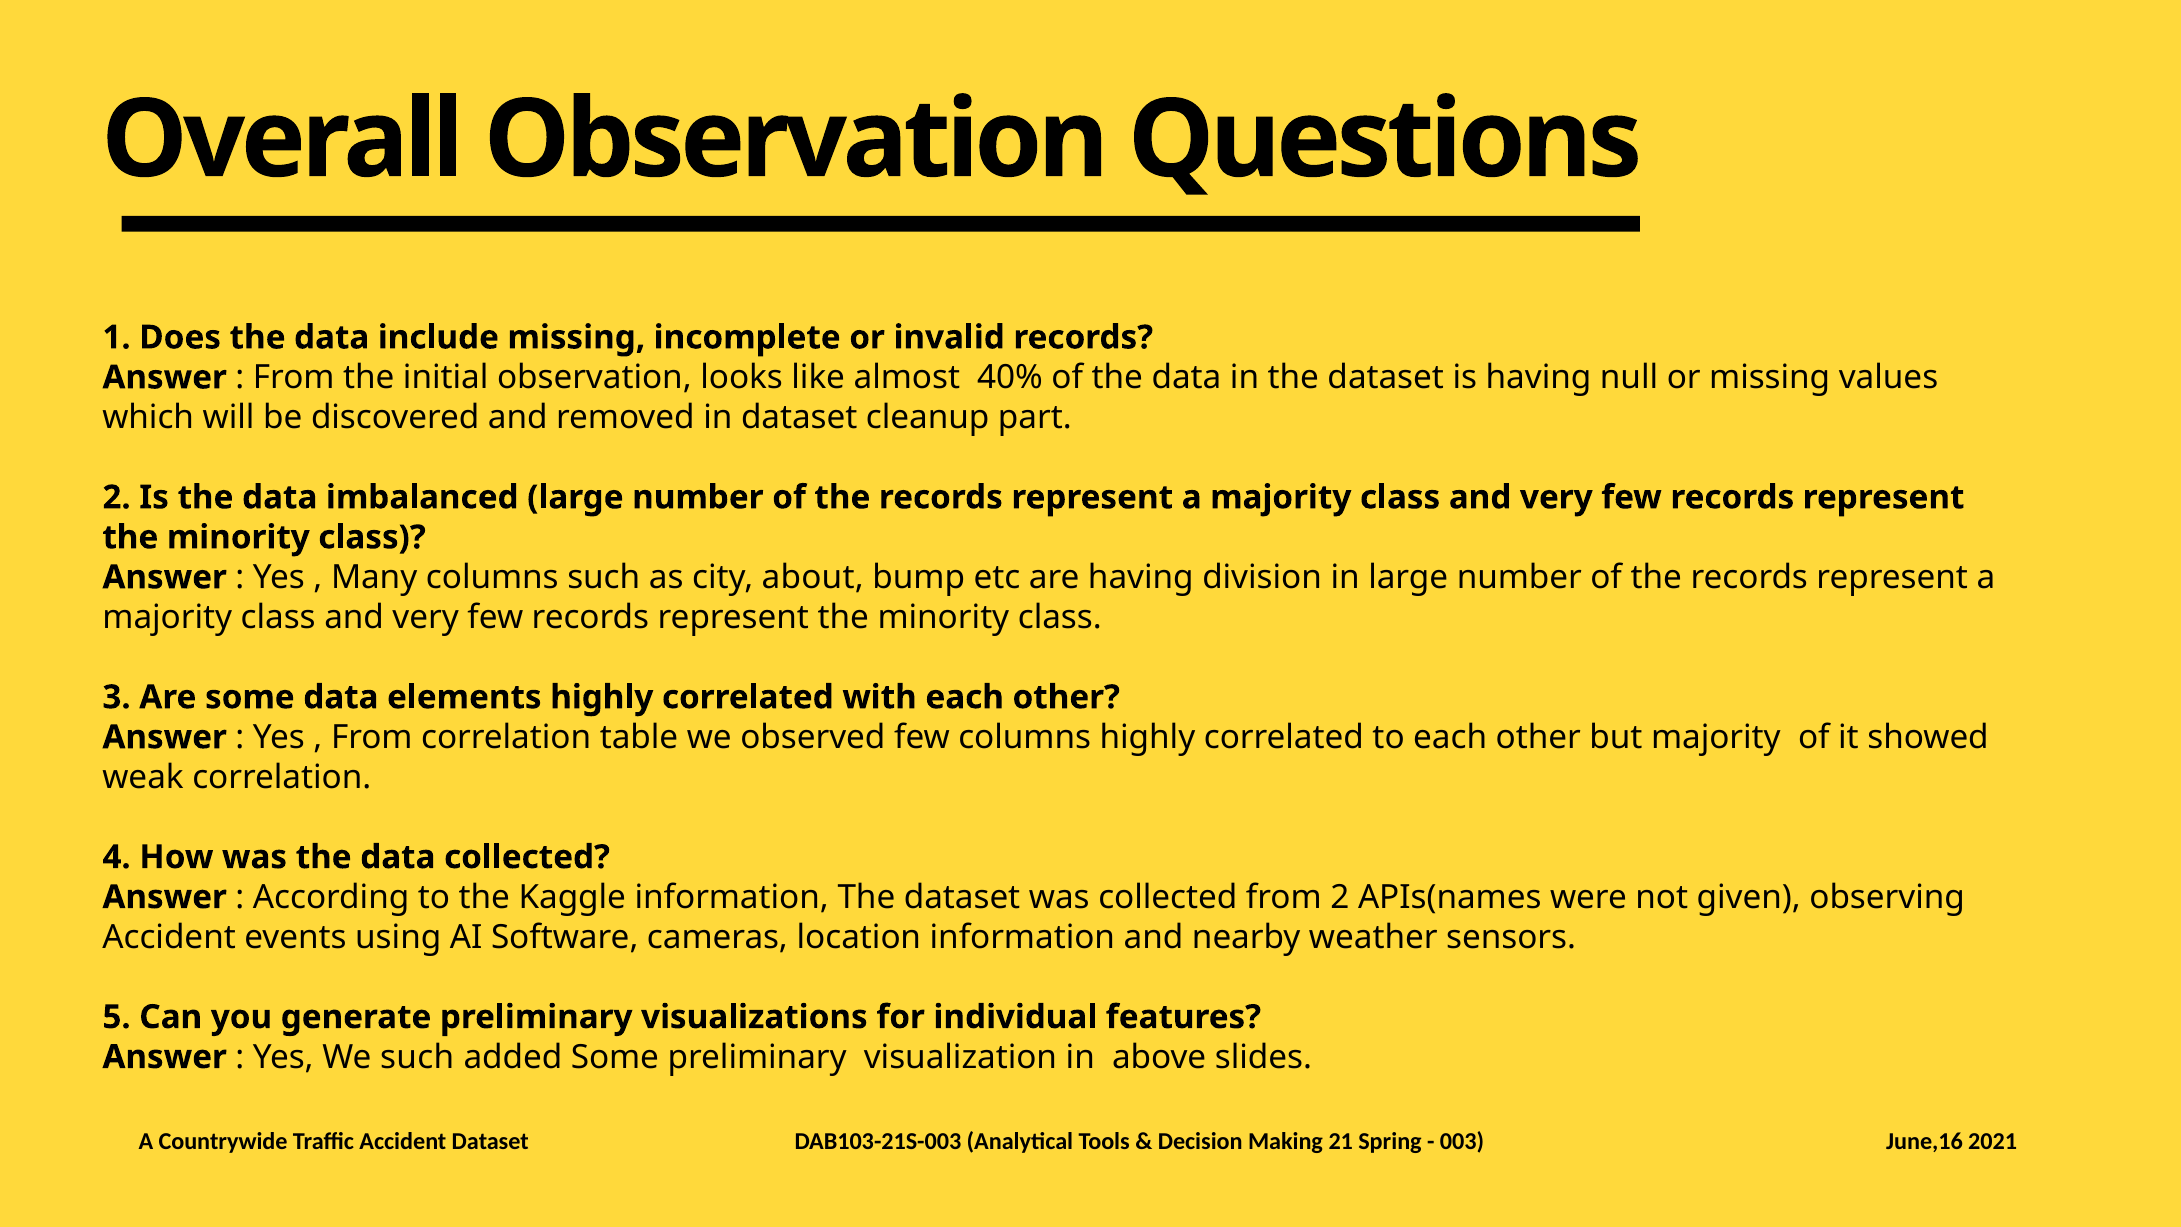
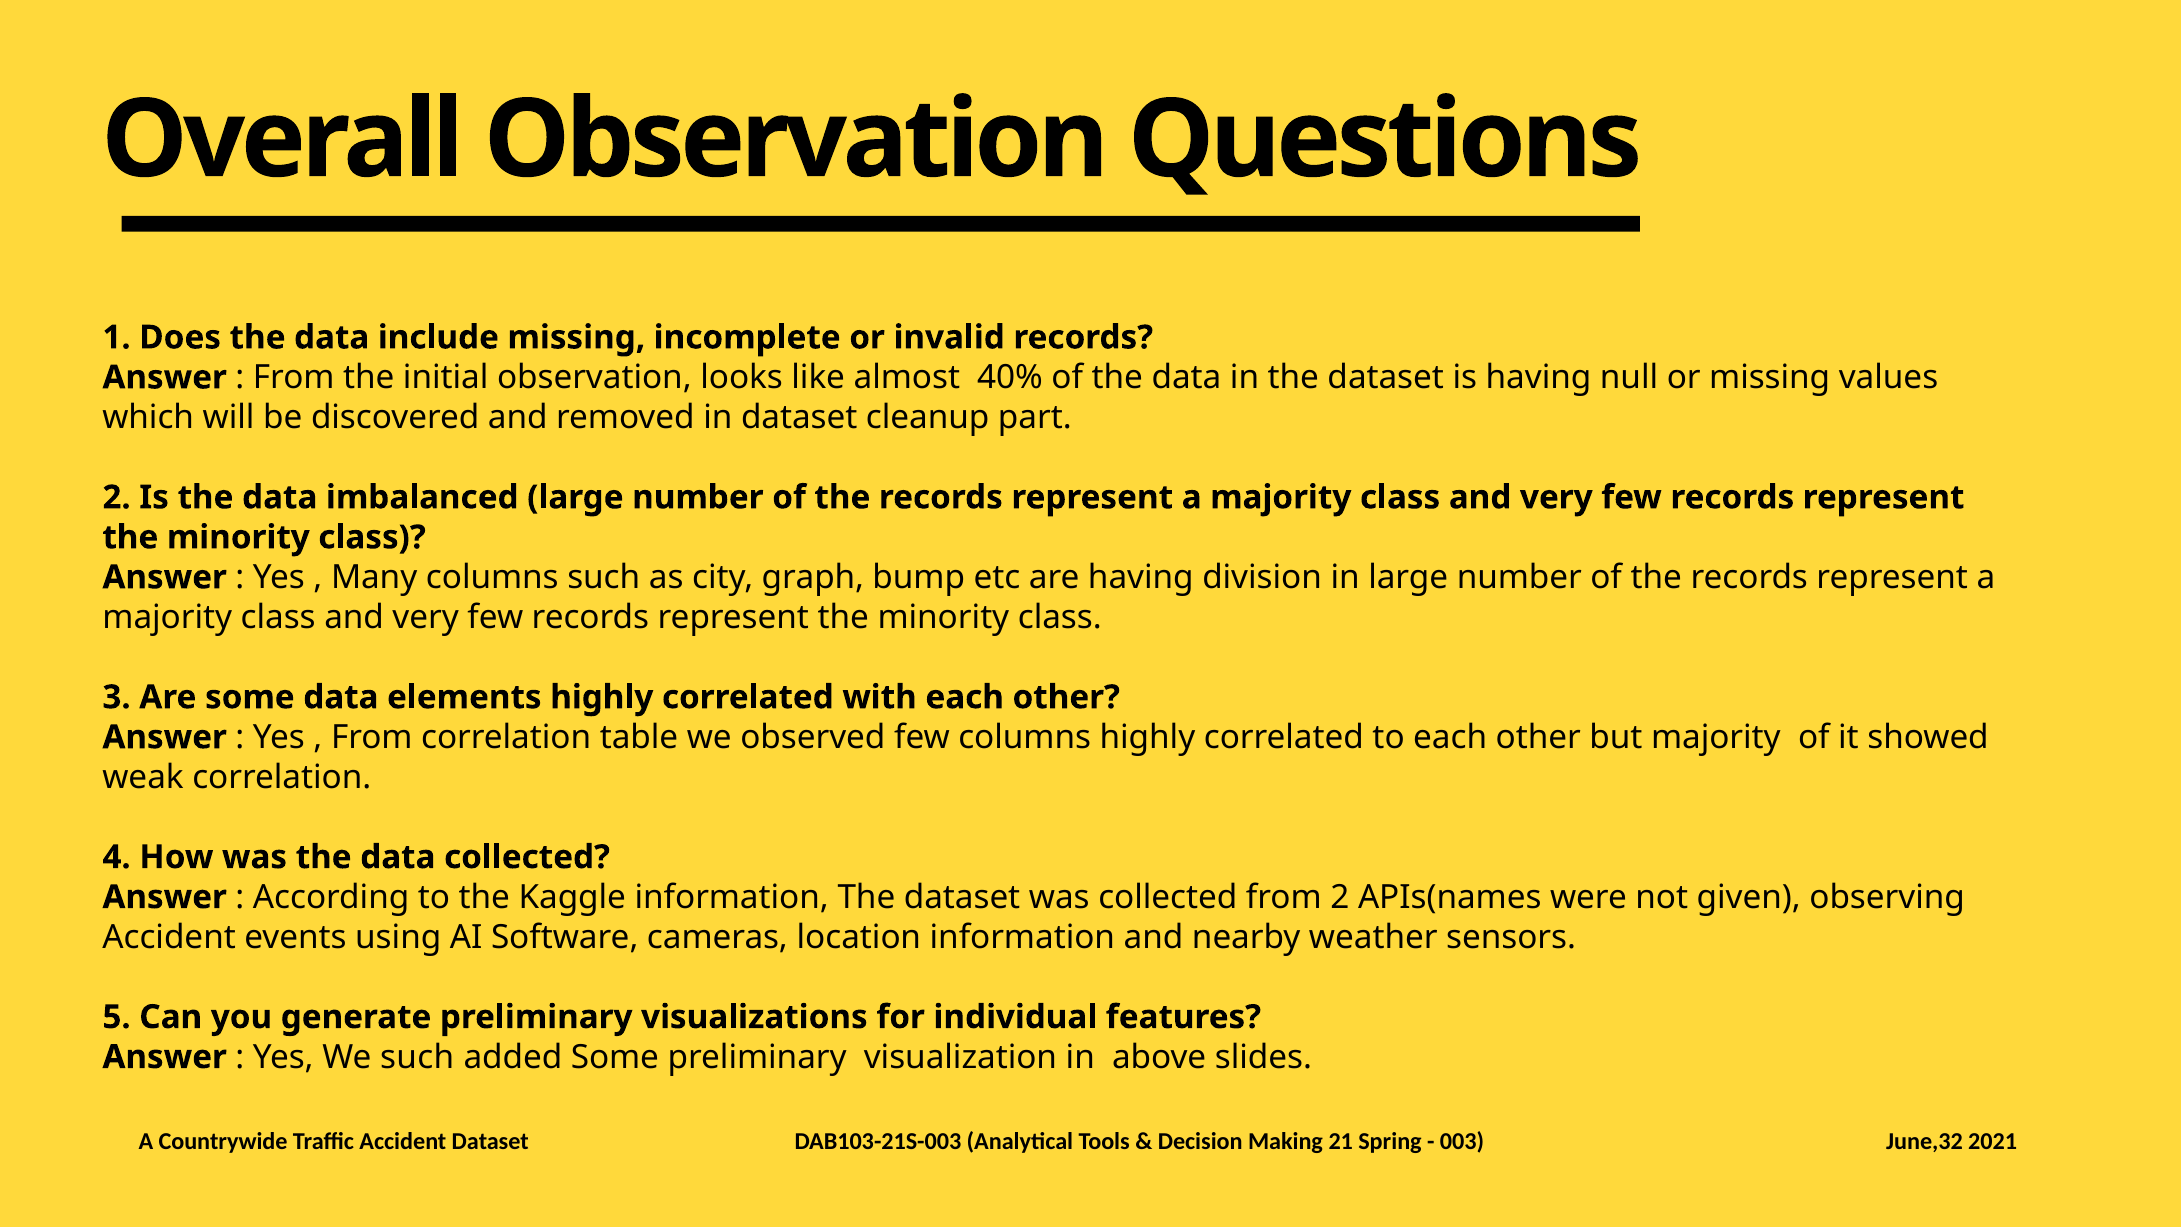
about: about -> graph (813, 577)
June,16: June,16 -> June,32 (1924, 1141)
